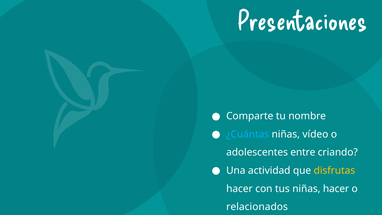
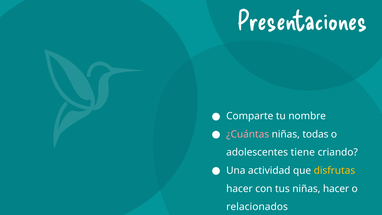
¿Cuántas colour: light blue -> pink (248, 134)
vídeo: vídeo -> todas (315, 134)
entre: entre -> tiene (303, 152)
